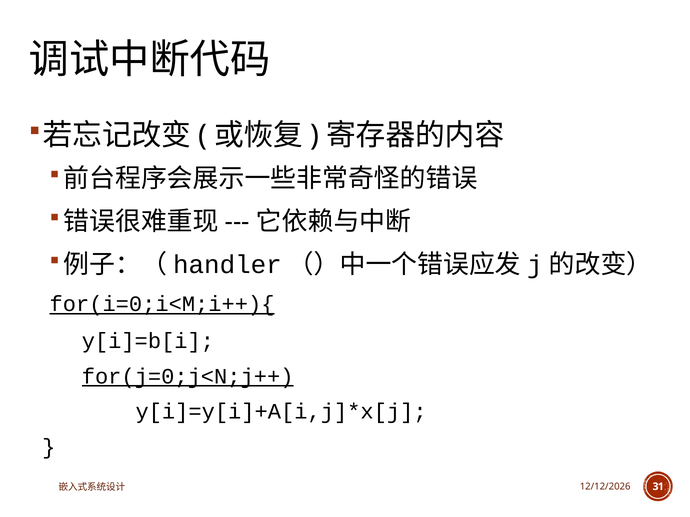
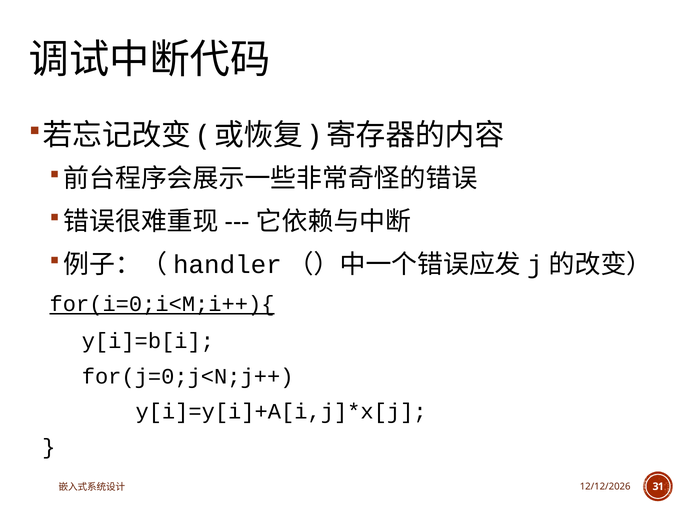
for(j=0;j<N;j++ underline: present -> none (188, 377)
